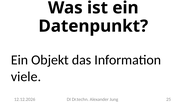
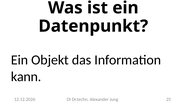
viele: viele -> kann (26, 77)
